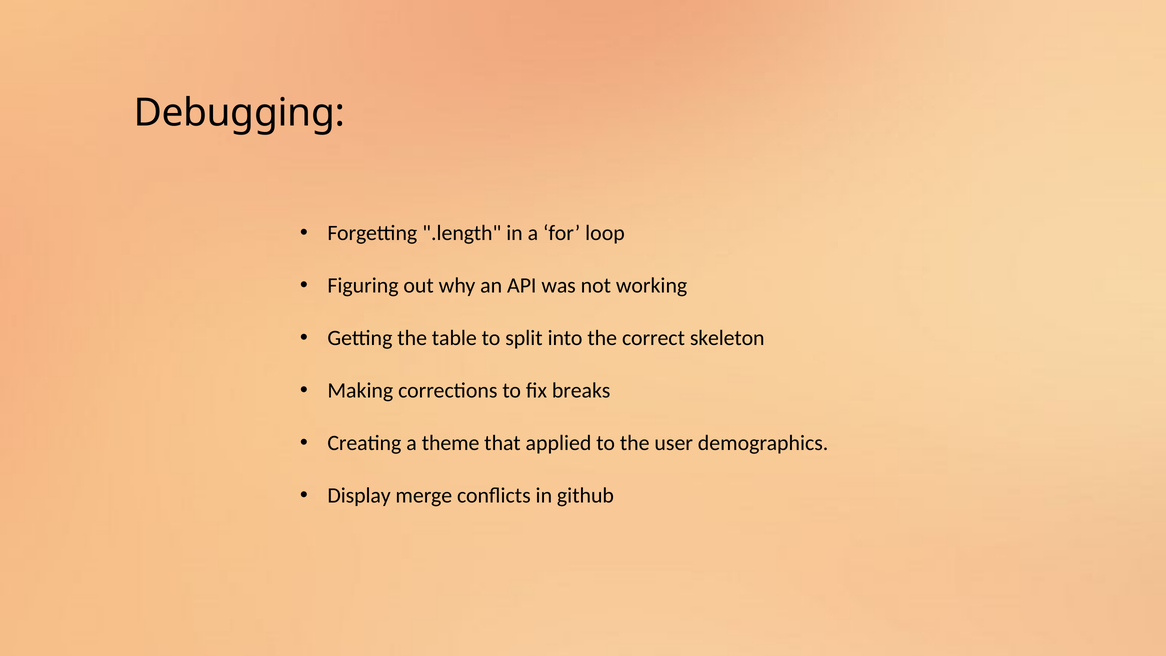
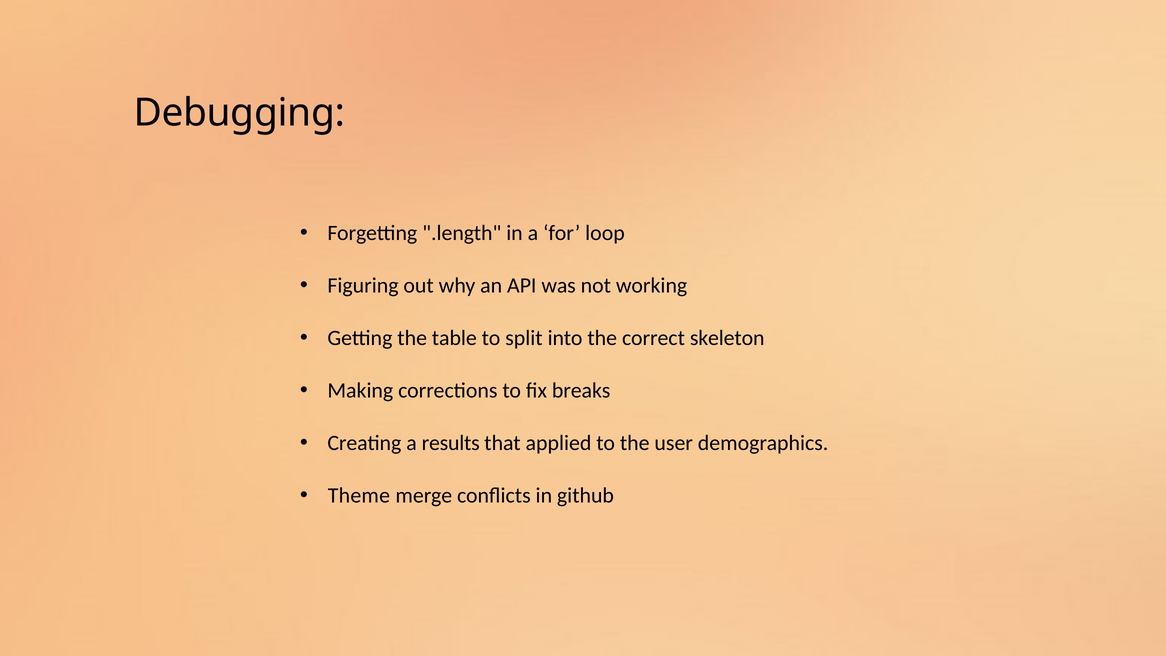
theme: theme -> results (451, 443)
Display: Display -> Theme (359, 495)
